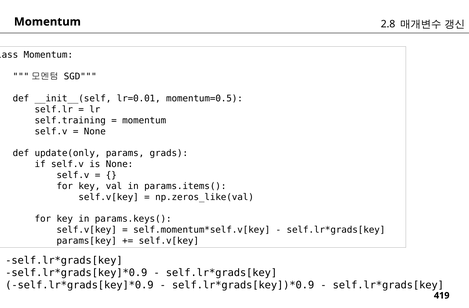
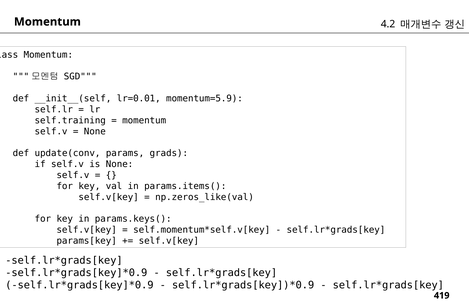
2.8: 2.8 -> 4.2 (388, 24)
momentum=0.5: momentum=0.5 -> momentum=5.9 (204, 99)
update(only: update(only -> update(conv (68, 153)
